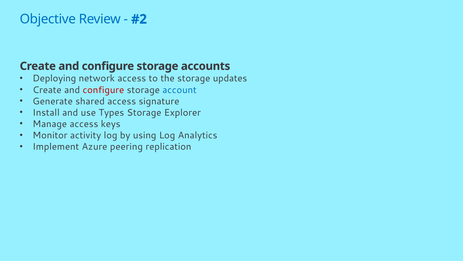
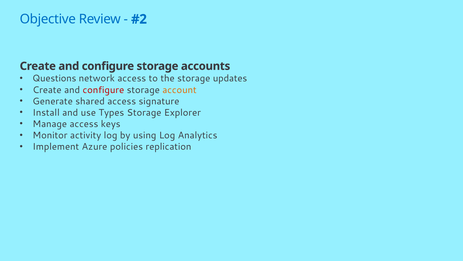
Deploying: Deploying -> Questions (54, 78)
account colour: blue -> orange (180, 90)
peering: peering -> policies (126, 146)
